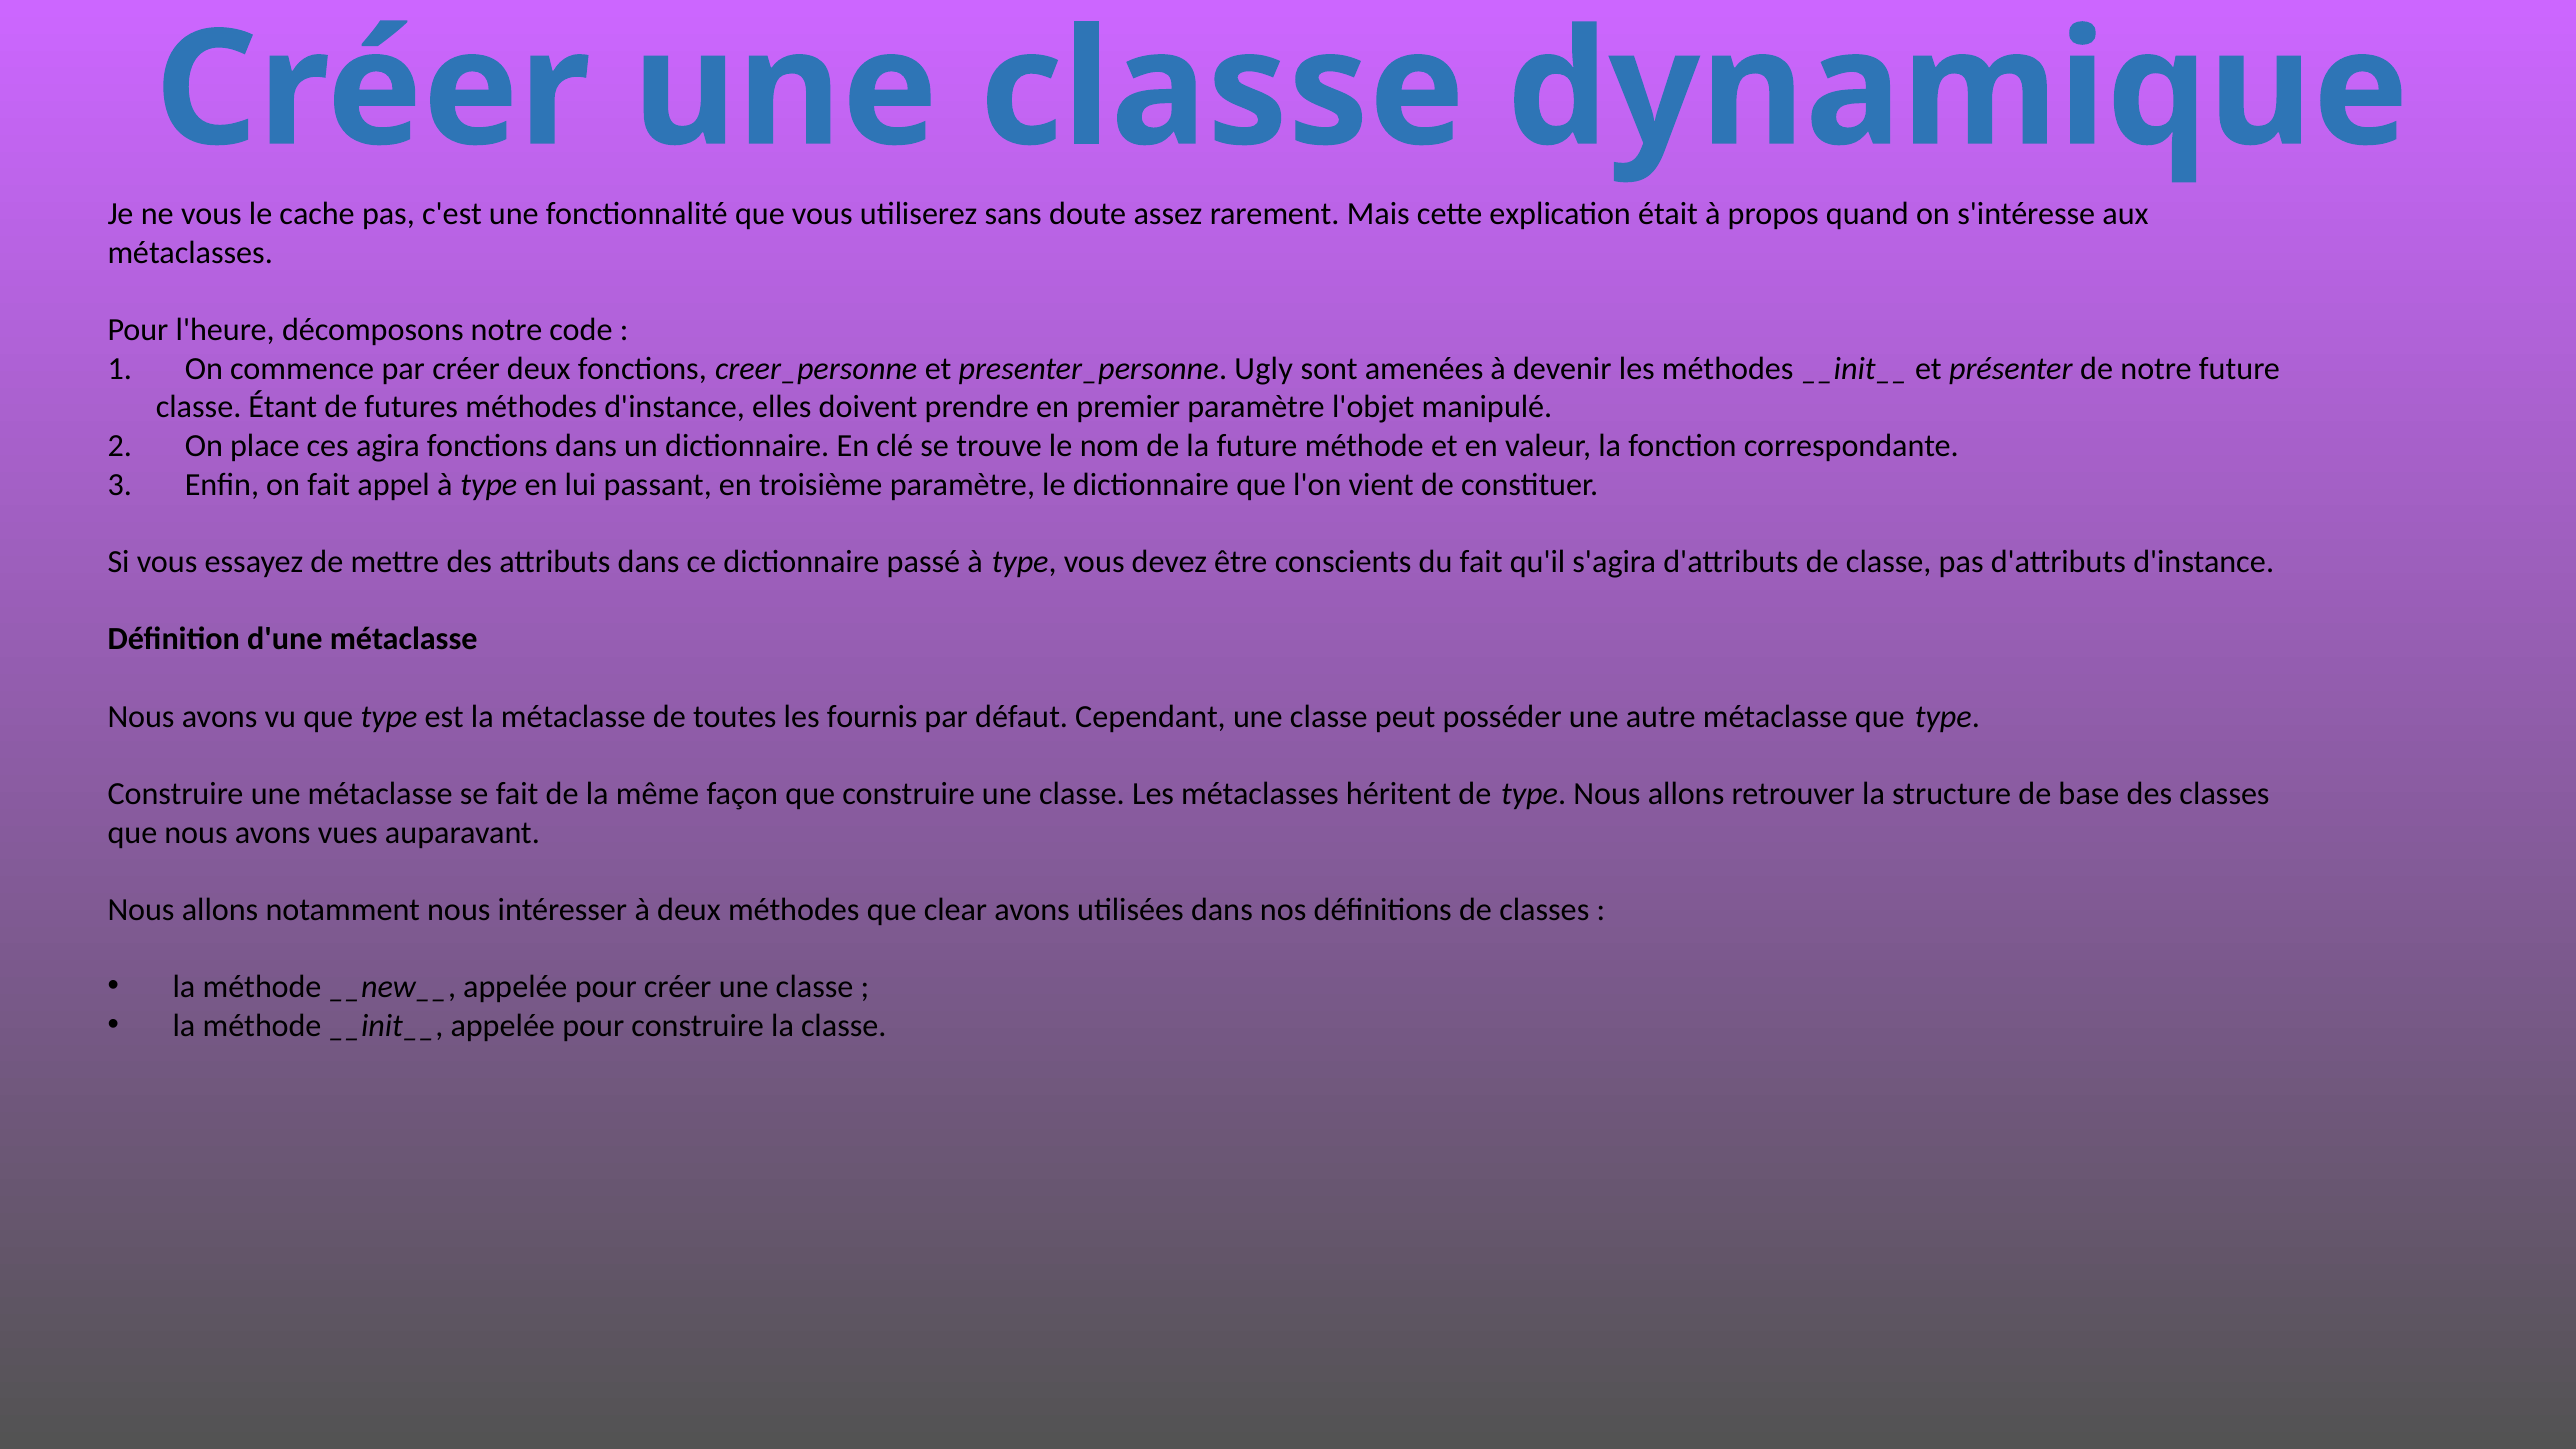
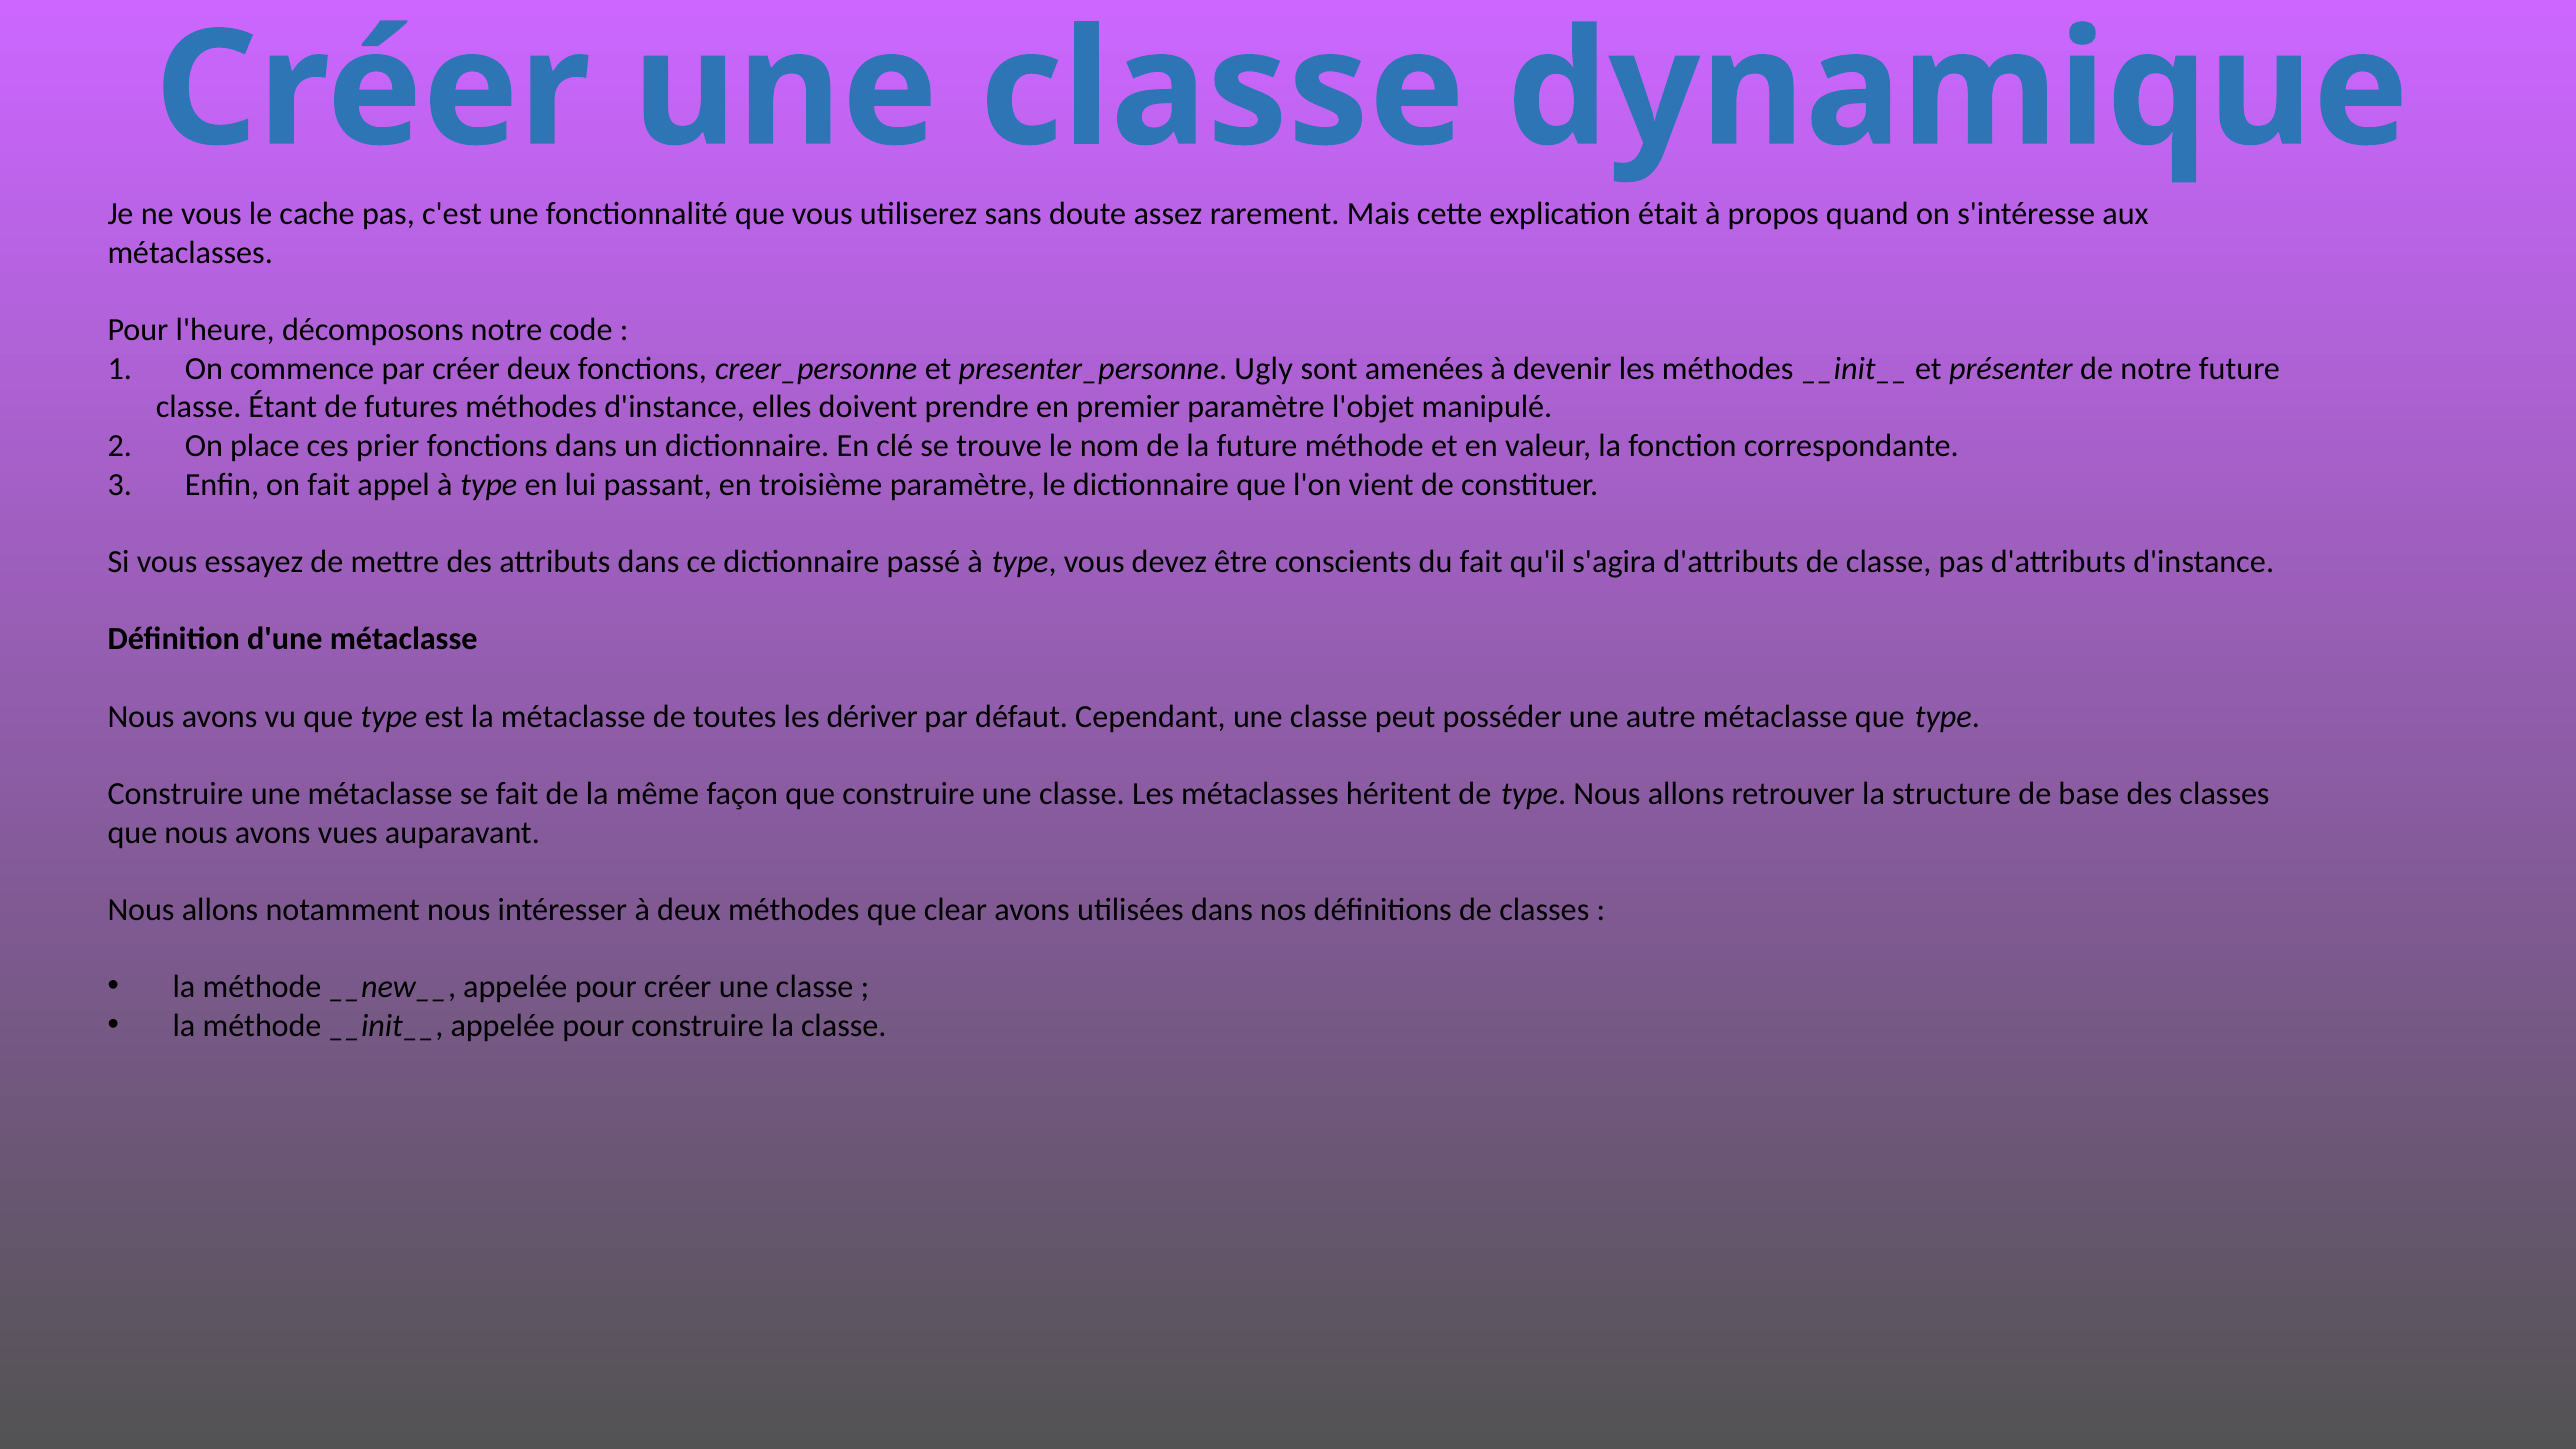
agira: agira -> prier (388, 446)
fournis: fournis -> dériver (872, 716)
